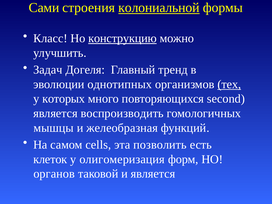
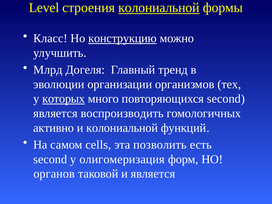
Сами: Сами -> Level (44, 8)
Задач: Задач -> Млрд (48, 70)
однотипных: однотипных -> организации (120, 84)
тех underline: present -> none (229, 84)
которых underline: none -> present (64, 99)
мышцы: мышцы -> активно (54, 128)
и желеобразная: желеобразная -> колониальной (122, 128)
клеток: клеток -> second (50, 159)
